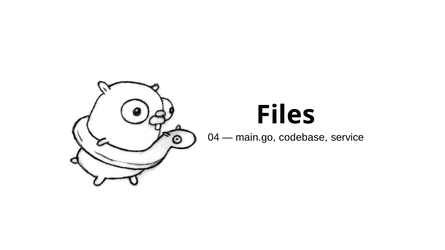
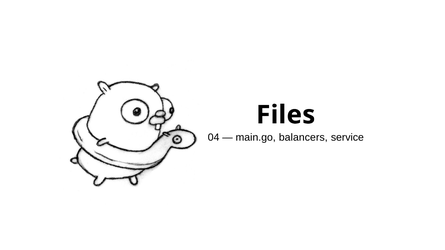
codebase: codebase -> balancers (303, 138)
